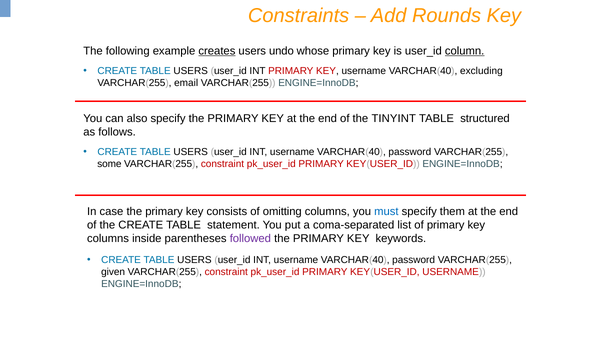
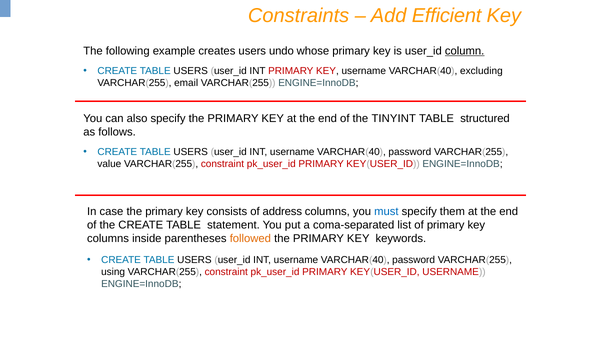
Rounds: Rounds -> Efficient (447, 16)
creates underline: present -> none (217, 51)
some: some -> value (109, 164)
omitting: omitting -> address (282, 212)
followed colour: purple -> orange (250, 239)
given: given -> using (113, 272)
